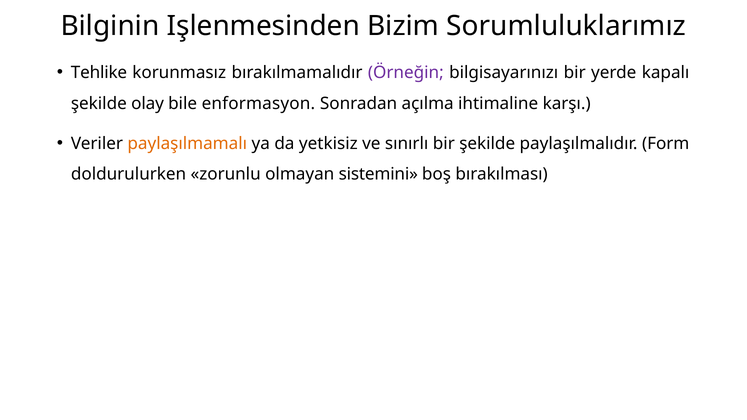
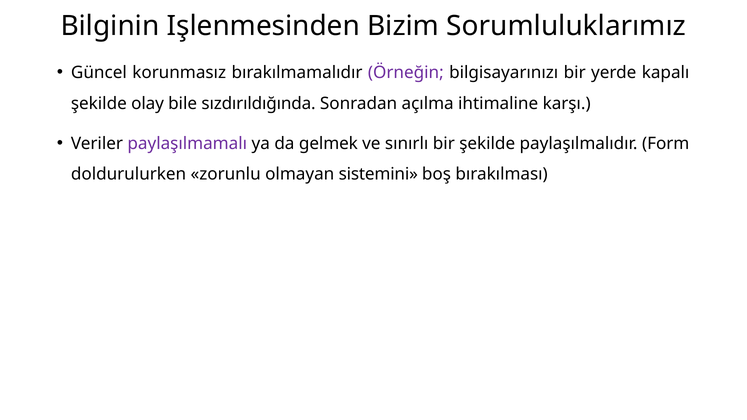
Tehlike: Tehlike -> Güncel (99, 73)
enformasyon: enformasyon -> sızdırıldığında (259, 104)
paylaşılmamalı colour: orange -> purple (187, 144)
yetkisiz: yetkisiz -> gelmek (328, 144)
